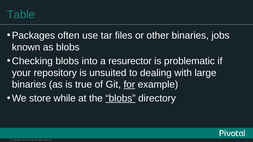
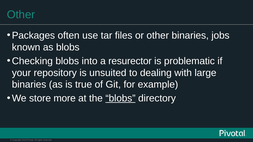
Table: Table -> Other (21, 15)
for underline: present -> none (129, 85)
while: while -> more (65, 99)
